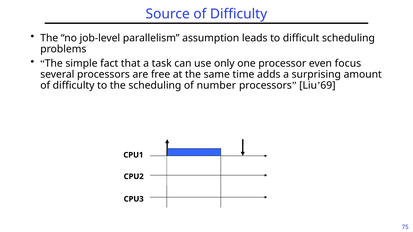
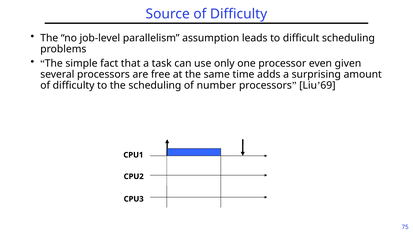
focus: focus -> given (348, 63)
